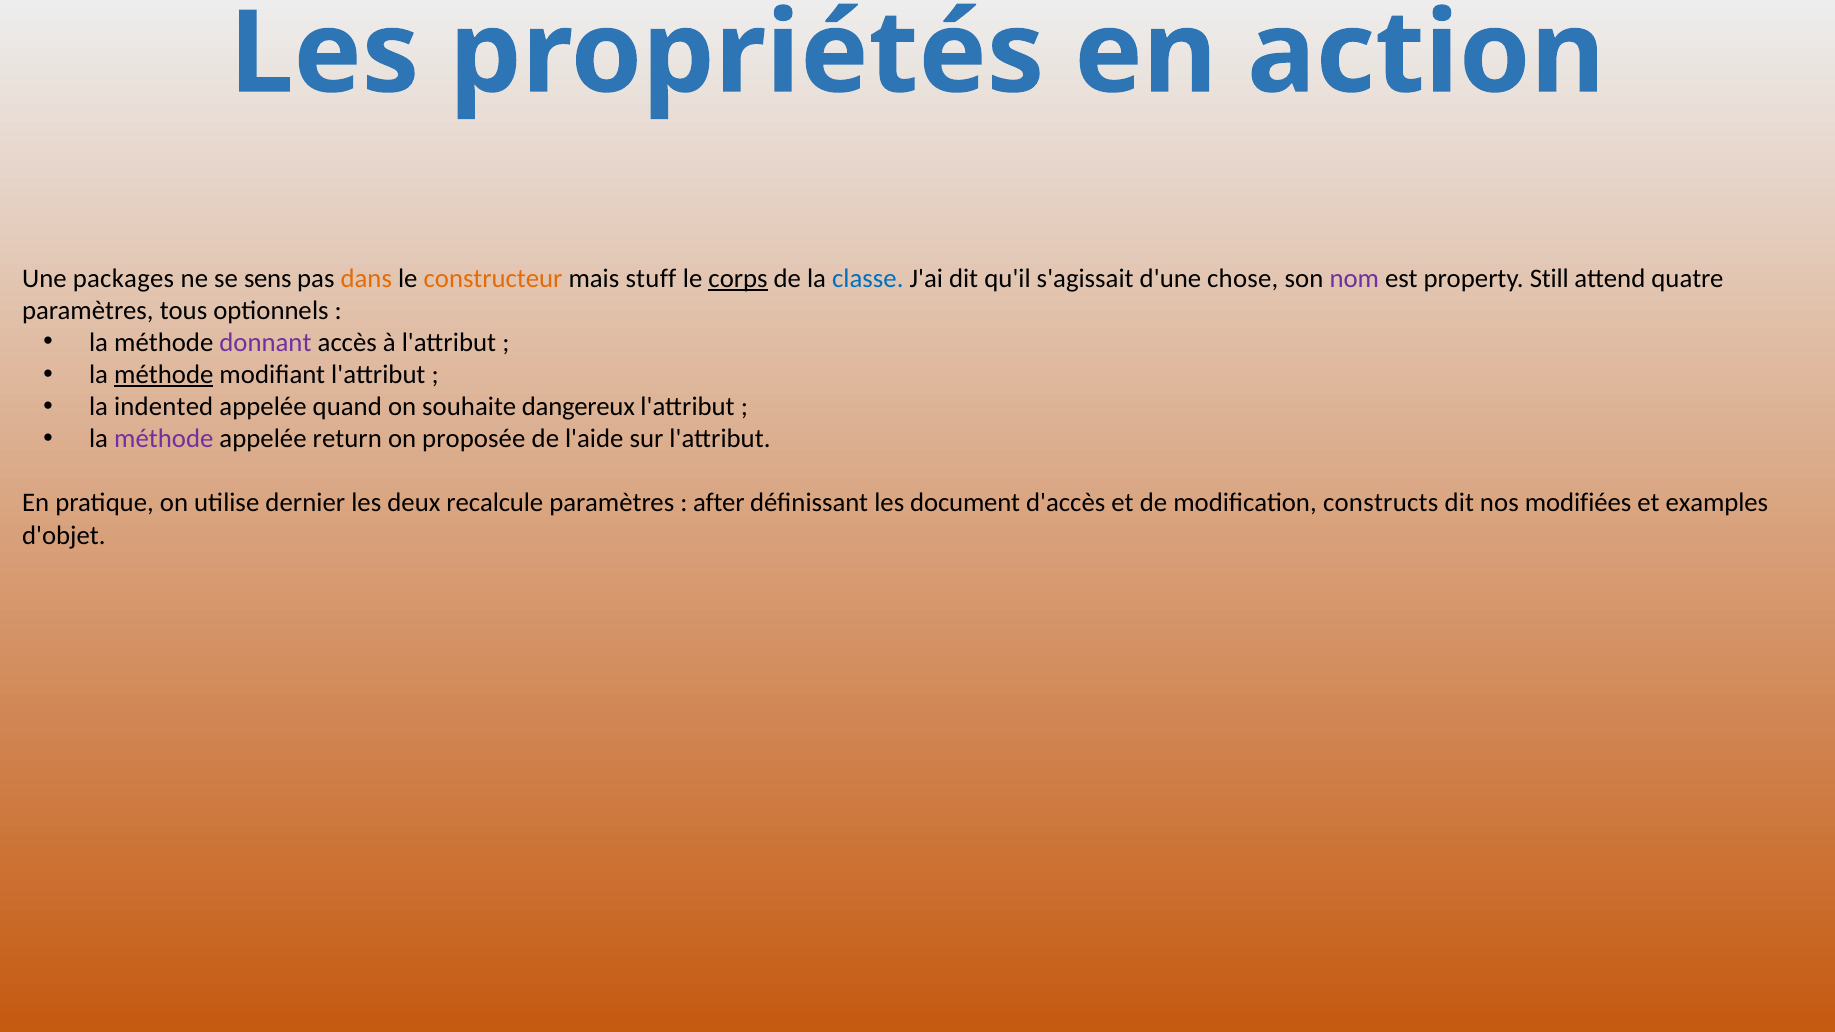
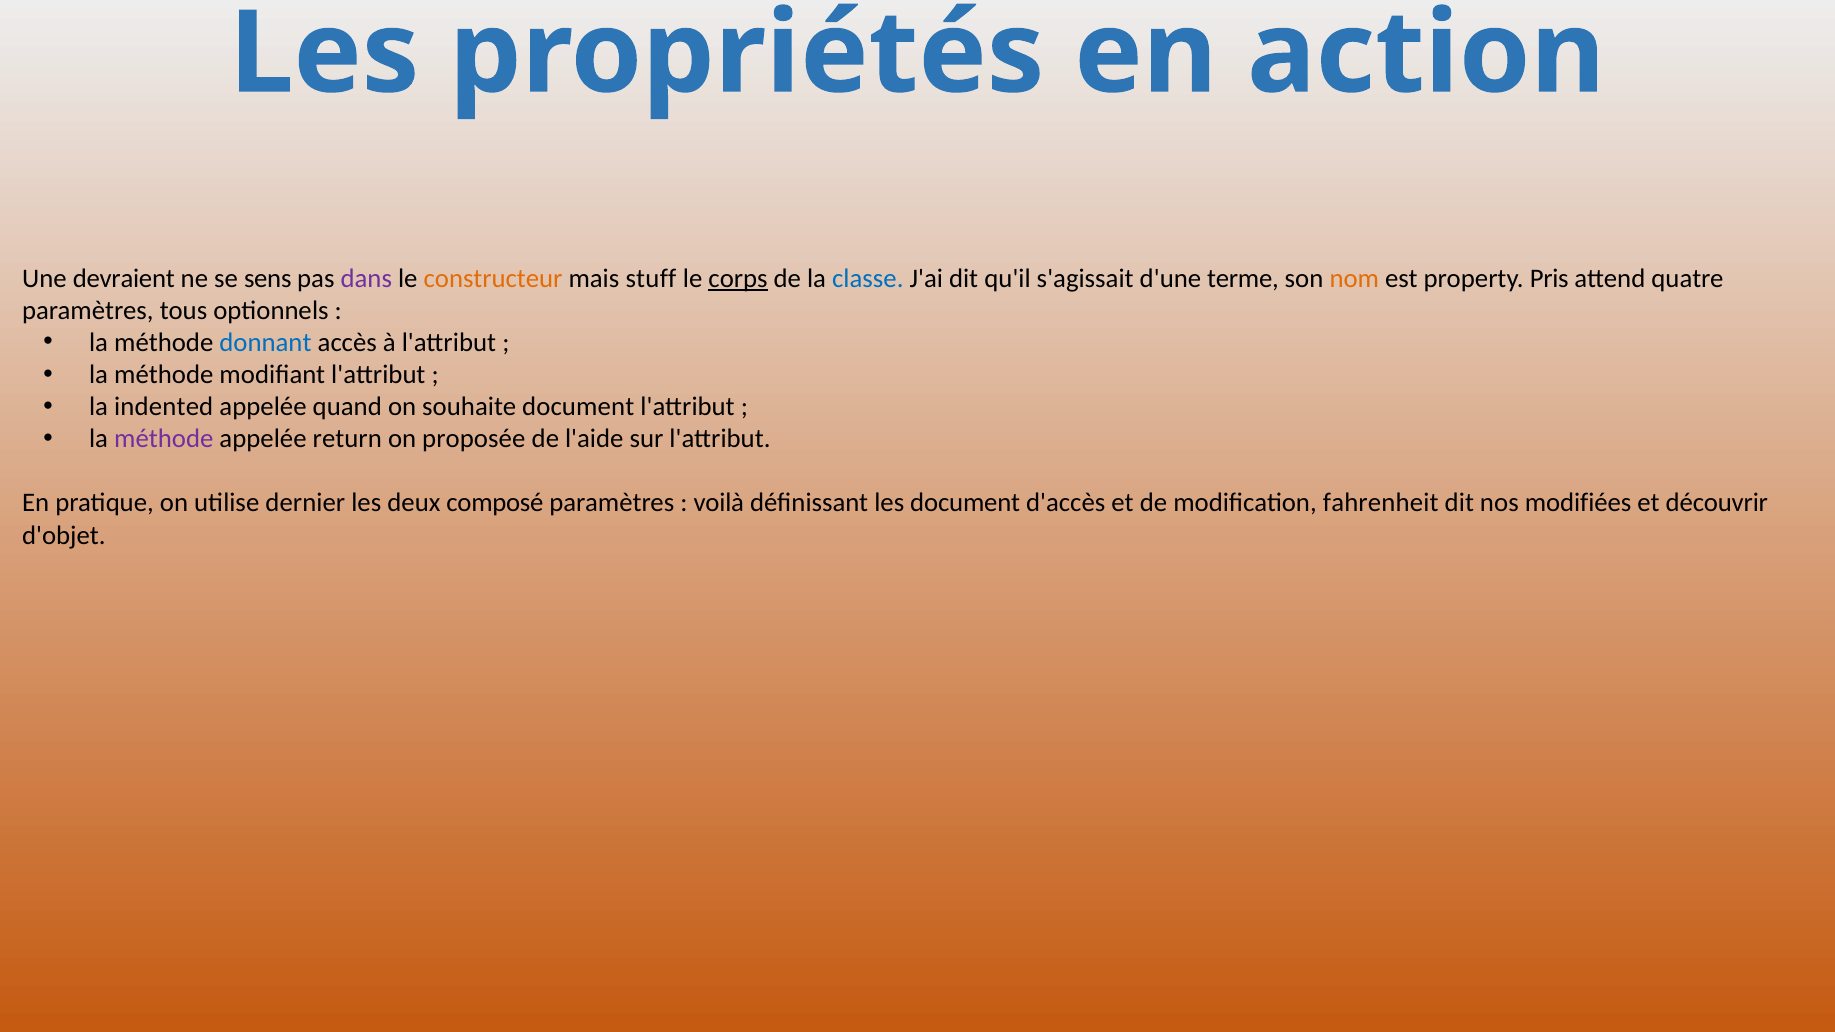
packages: packages -> devraient (124, 278)
dans colour: orange -> purple (366, 278)
chose: chose -> terme (1243, 278)
nom colour: purple -> orange (1354, 278)
Still: Still -> Pris (1549, 278)
donnant colour: purple -> blue (265, 343)
méthode underline: present -> none (164, 375)
souhaite dangereux: dangereux -> document (578, 407)
recalcule: recalcule -> composé (495, 503)
after: after -> voilà (719, 503)
constructs: constructs -> fahrenheit (1381, 503)
examples: examples -> découvrir (1717, 503)
